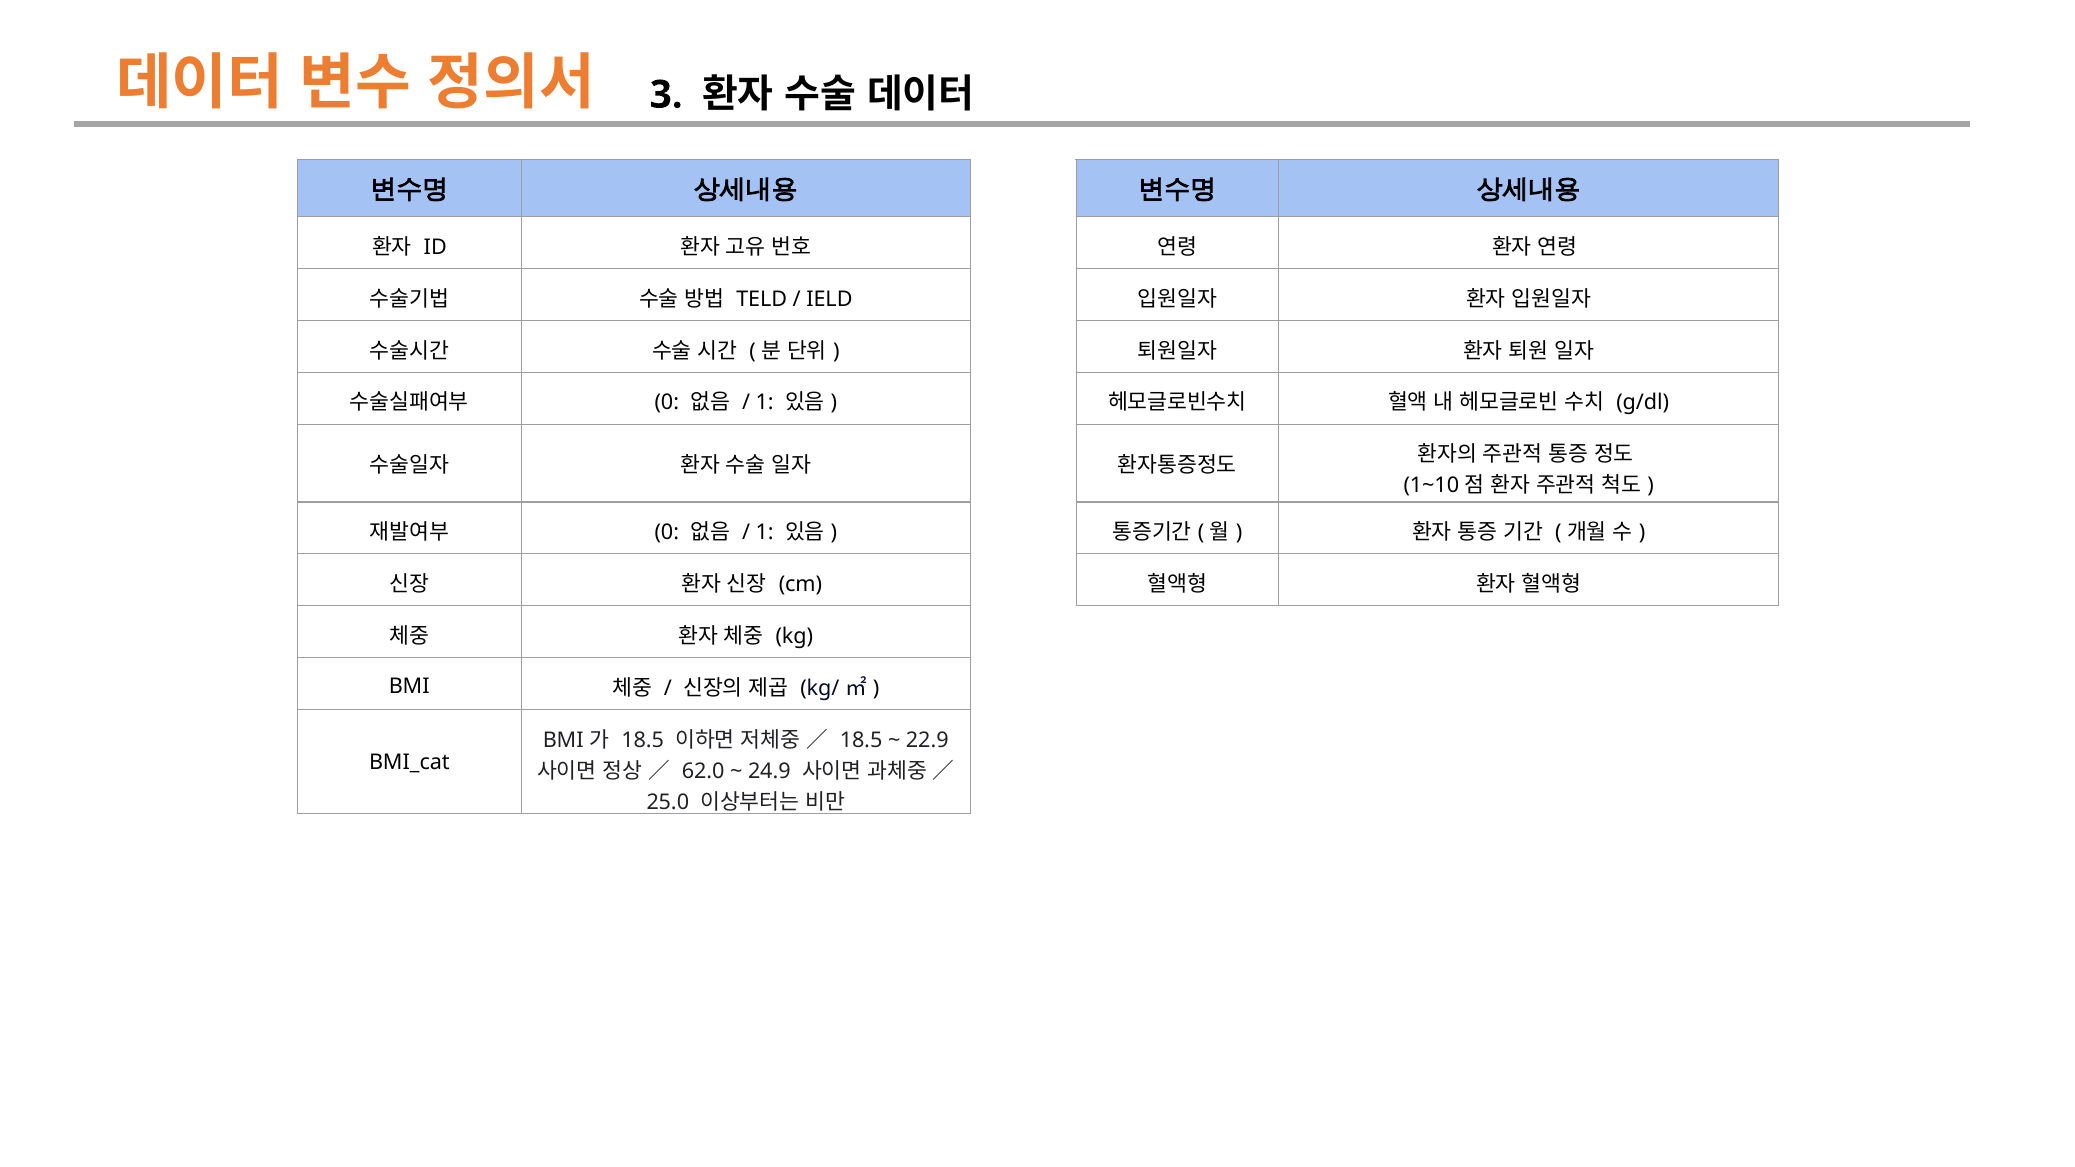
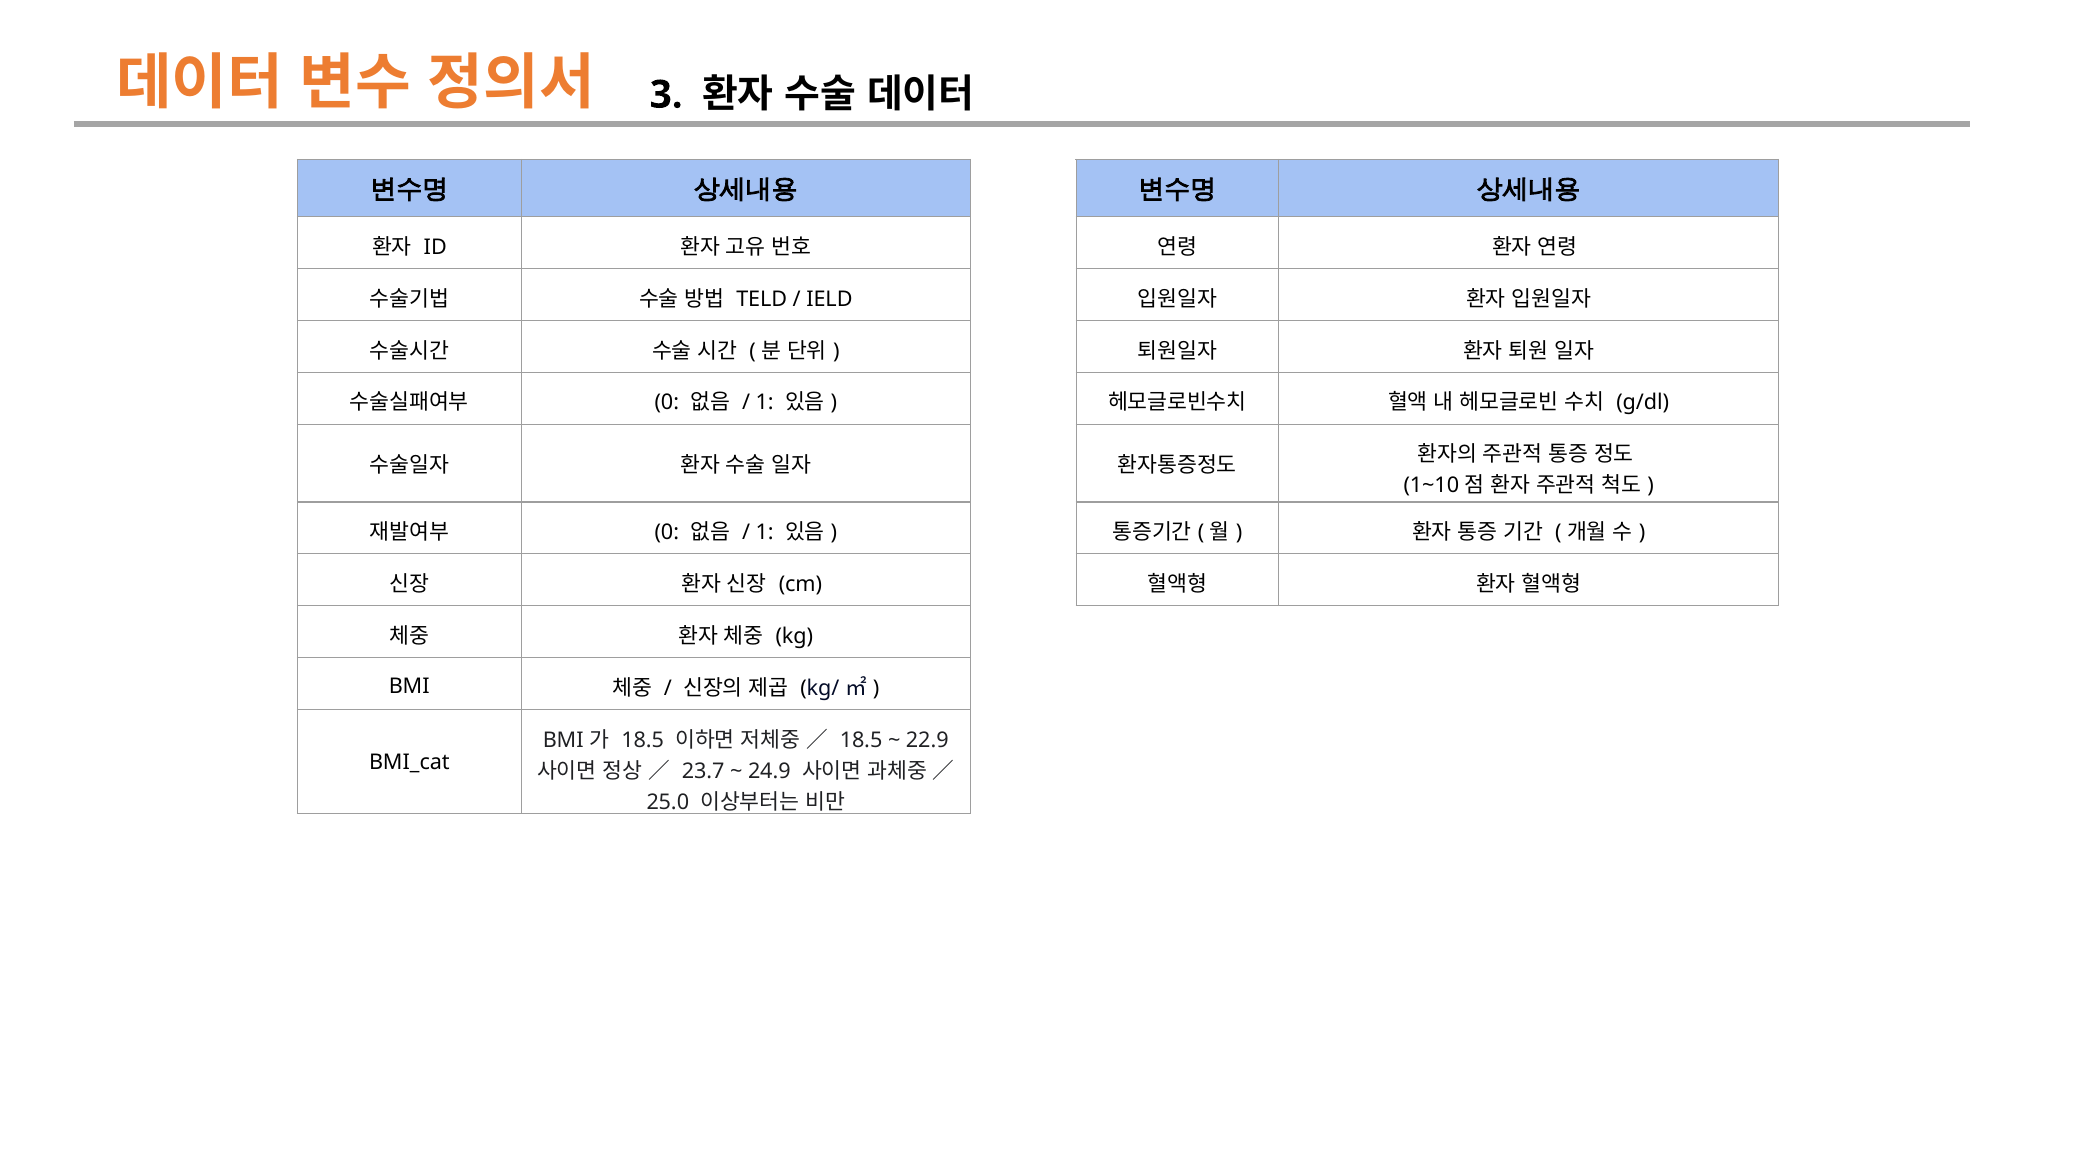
62.0: 62.0 -> 23.7 (703, 771)
